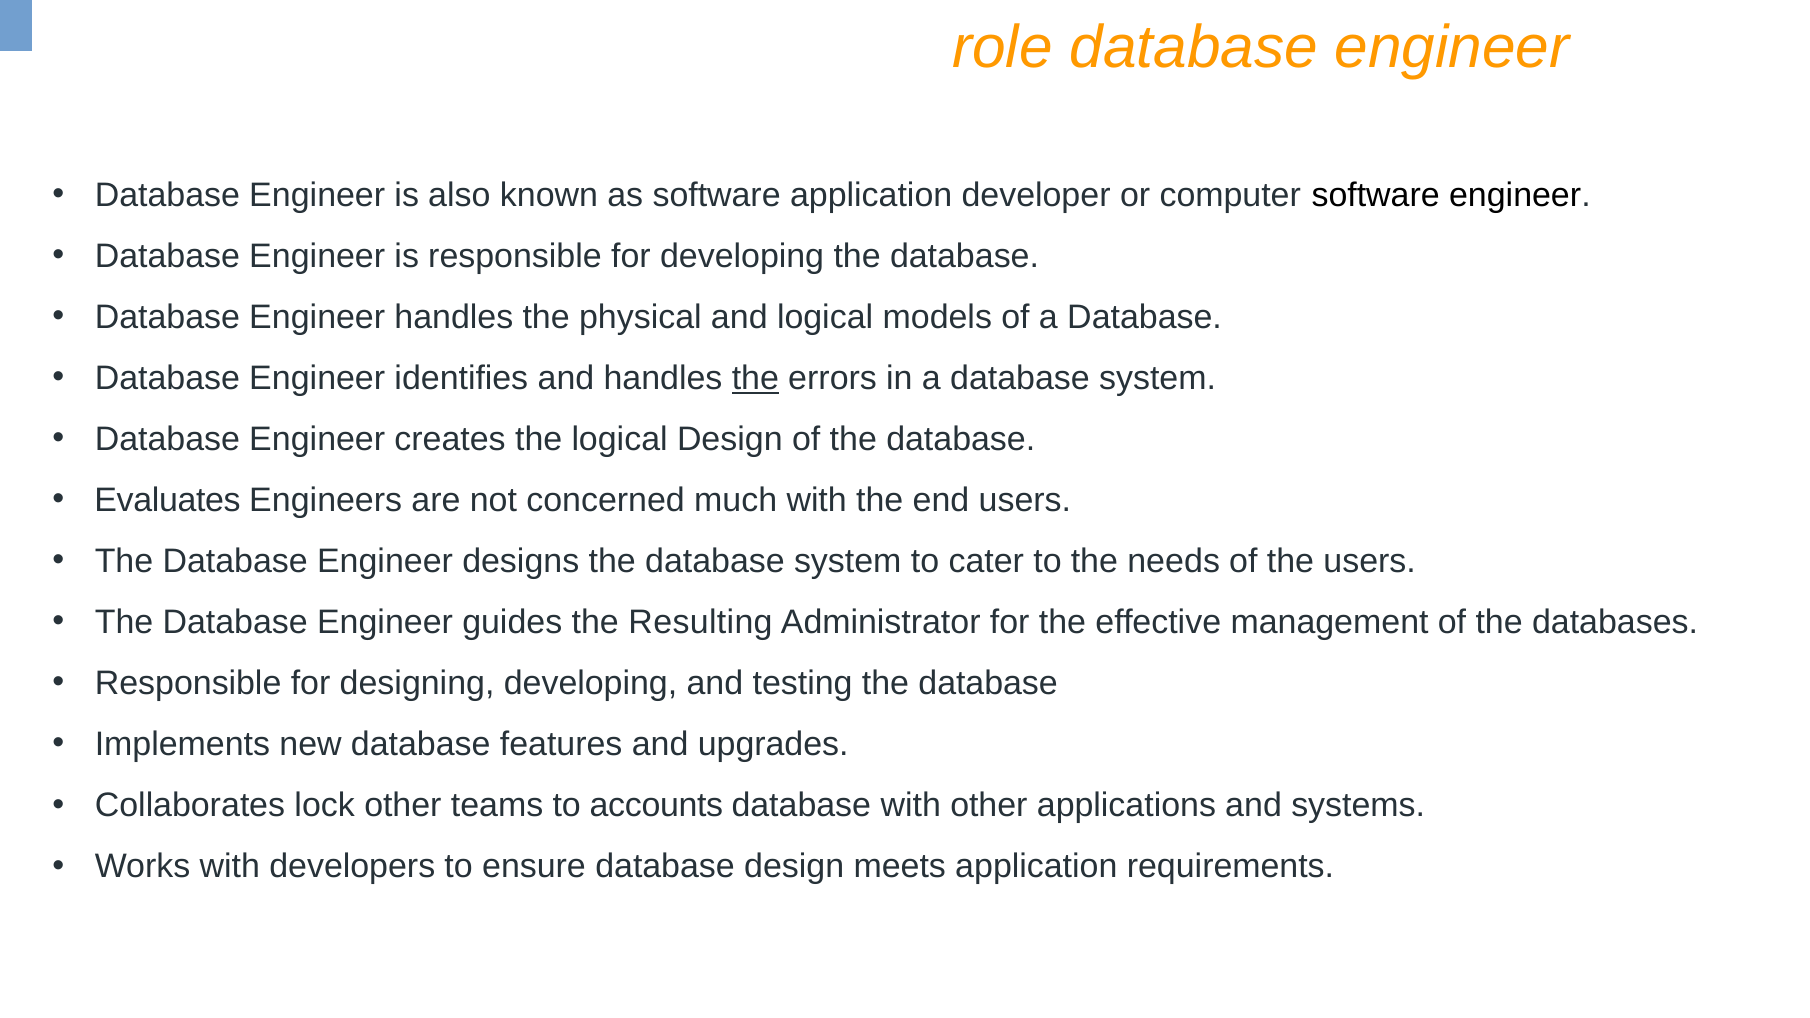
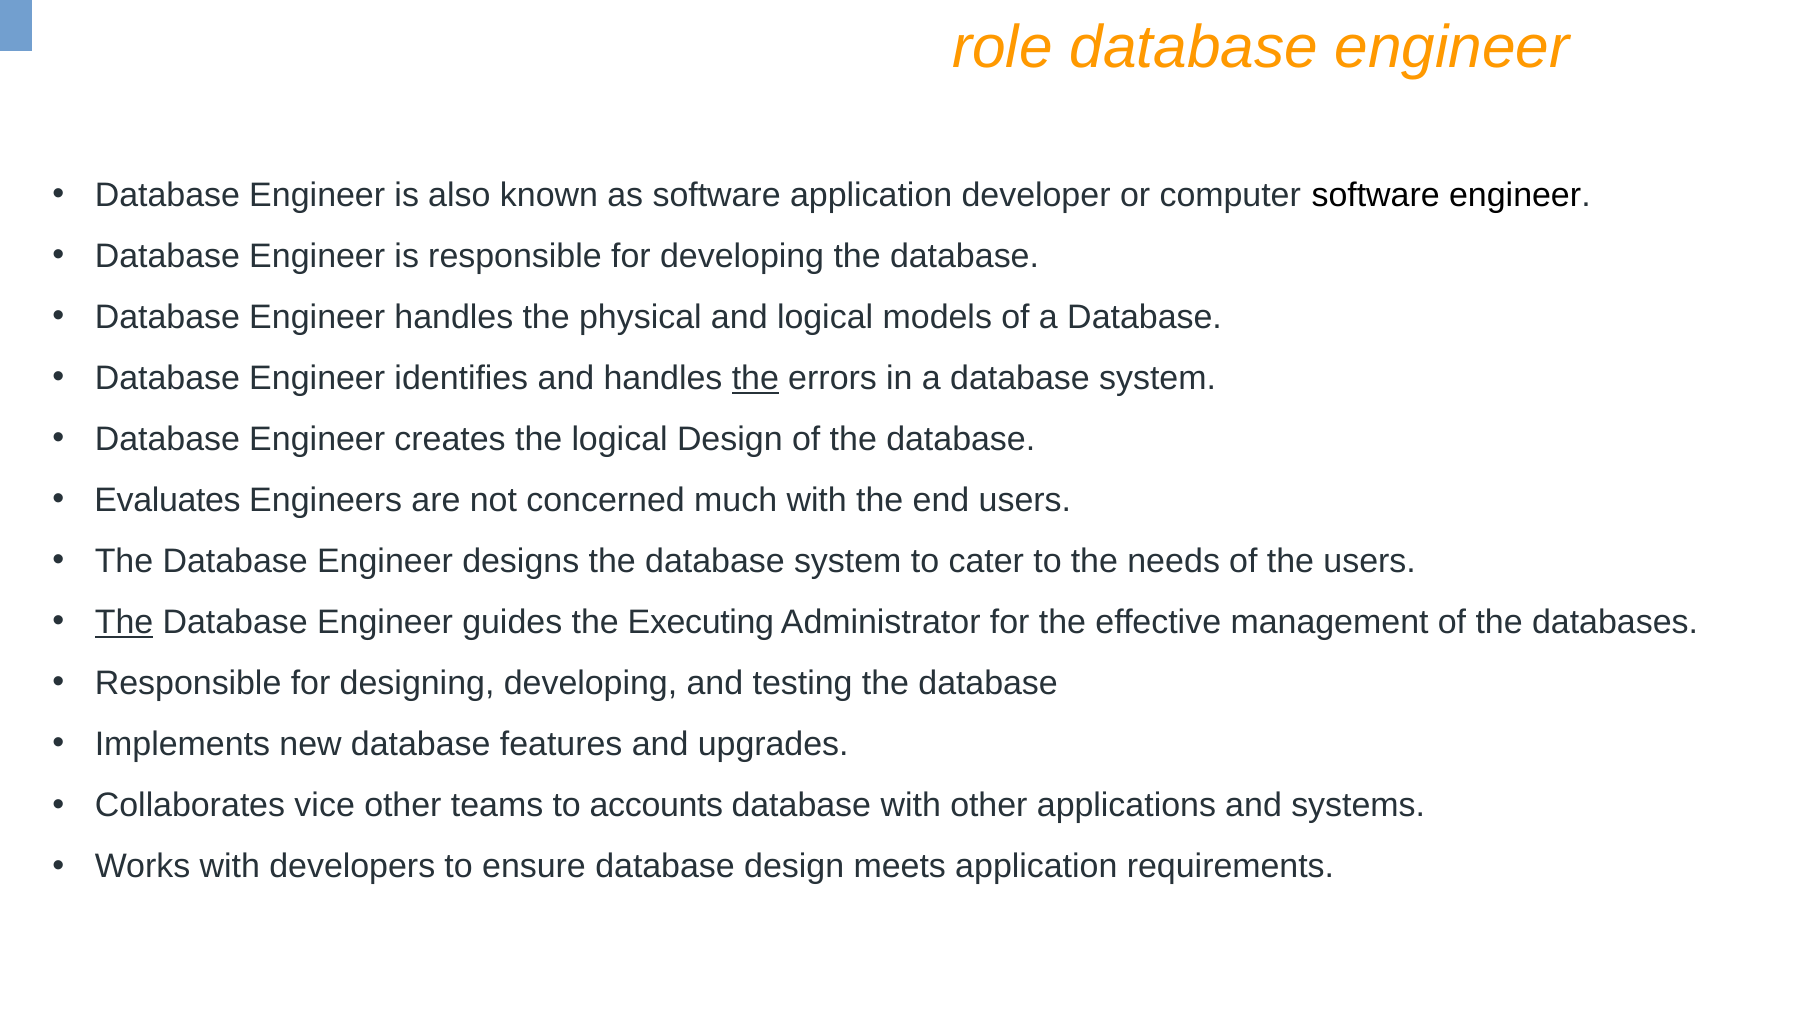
The underline: none -> present (124, 622)
Resulting: Resulting -> Executing (701, 622)
lock: lock -> vice (325, 806)
